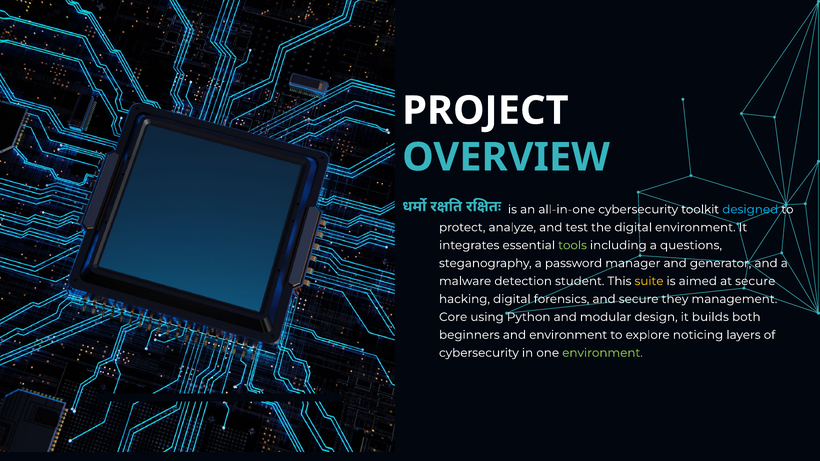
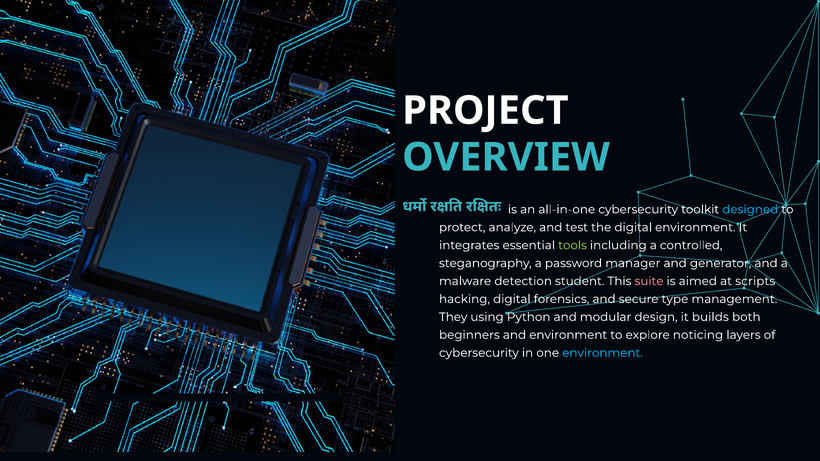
questions: questions -> controlled (691, 245)
suite colour: yellow -> pink (649, 281)
at secure: secure -> scripts (755, 281)
they: they -> type (675, 299)
Core: Core -> They (453, 317)
environment colour: light green -> light blue (603, 353)
